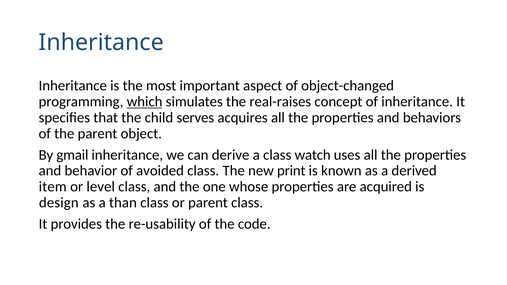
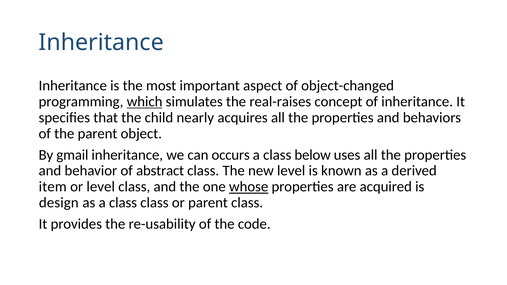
serves: serves -> nearly (195, 118)
derive: derive -> occurs (231, 155)
watch: watch -> below (313, 155)
avoided: avoided -> abstract (160, 171)
new print: print -> level (291, 171)
whose underline: none -> present (249, 187)
as a than: than -> class (123, 203)
